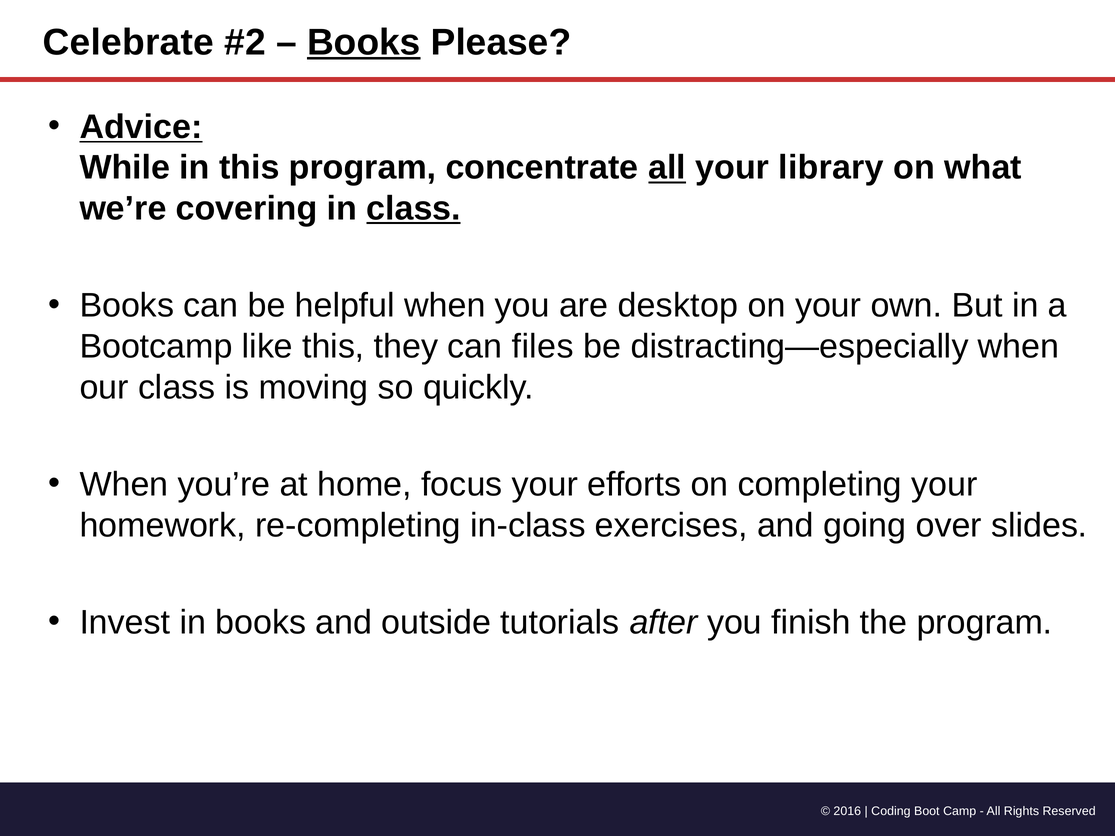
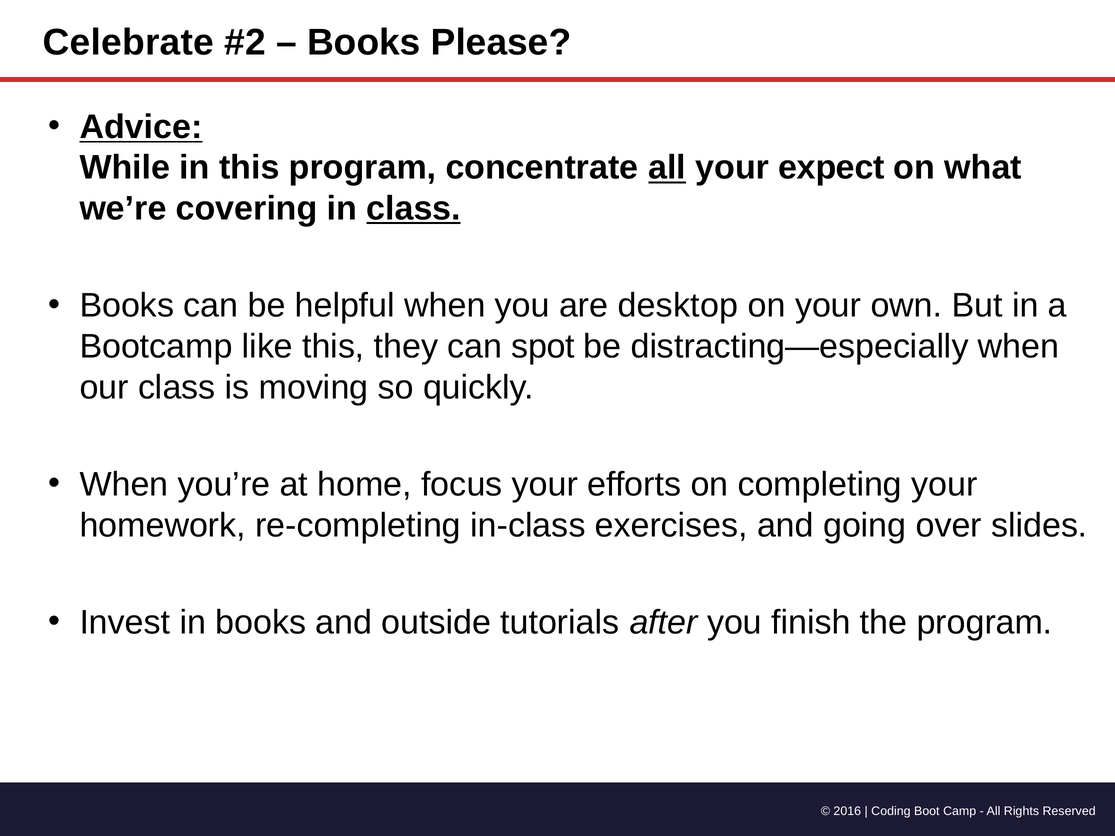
Books underline: present -> none (364, 42)
library: library -> expect (831, 168)
files: files -> spot (543, 347)
